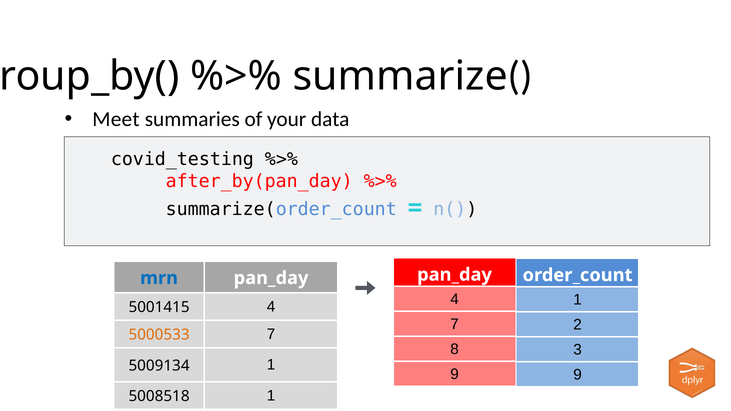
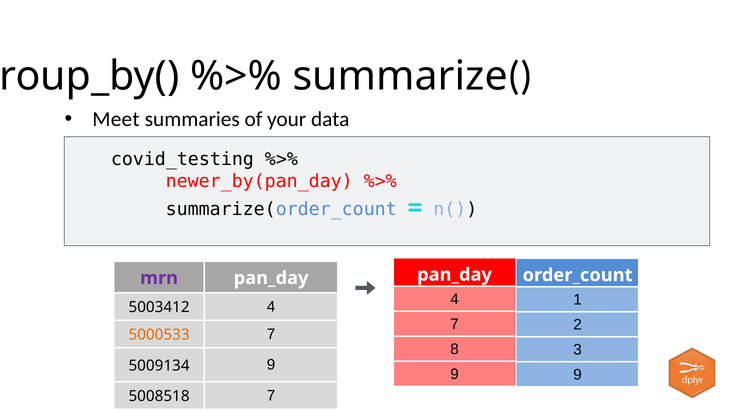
after_by(pan_day: after_by(pan_day -> newer_by(pan_day (259, 181)
mrn colour: blue -> purple (159, 278)
5001415: 5001415 -> 5003412 (159, 308)
5009134 1: 1 -> 9 (271, 365)
5008518 1: 1 -> 7 (271, 396)
